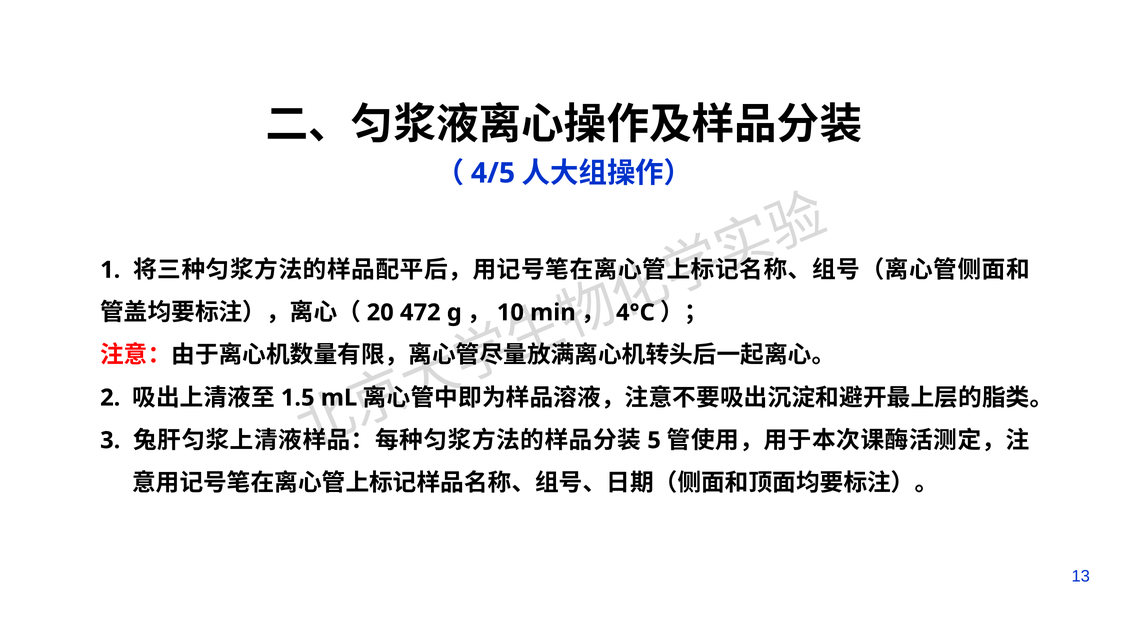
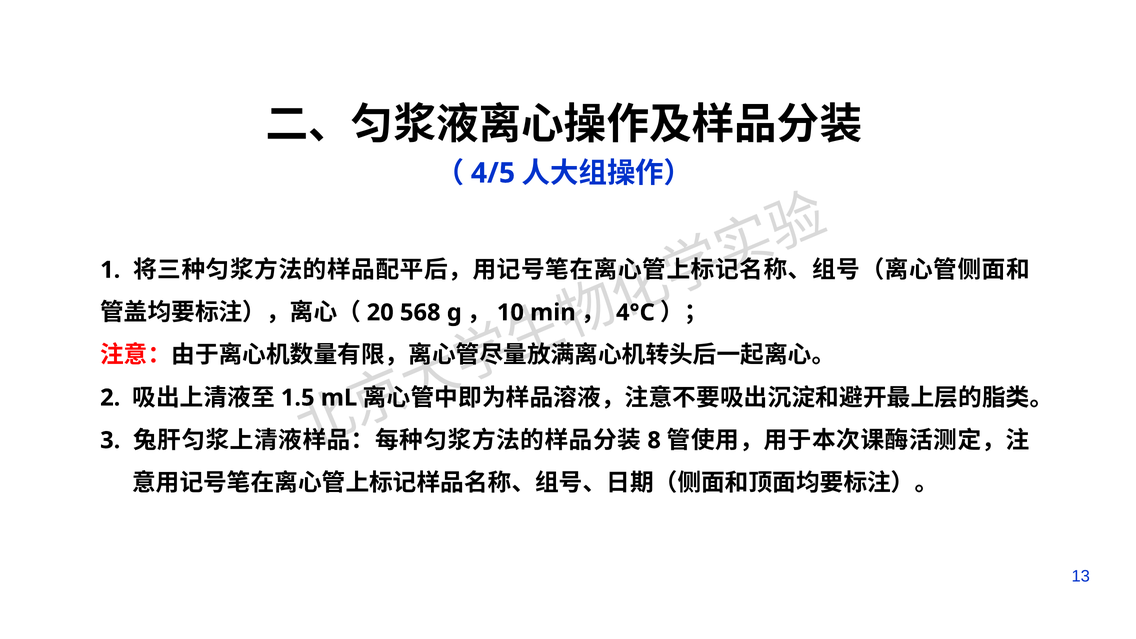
472: 472 -> 568 (420, 313)
5: 5 -> 8 (654, 440)
